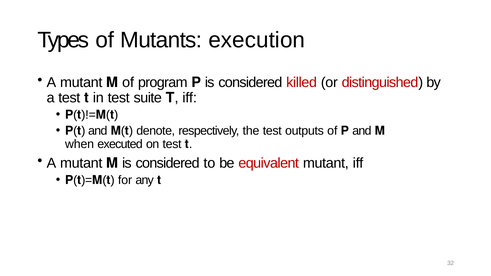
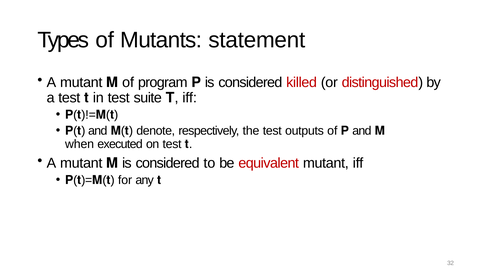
execution: execution -> statement (257, 40)
